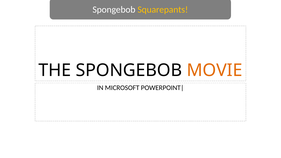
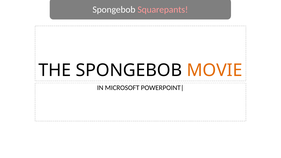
Squarepants colour: yellow -> pink (163, 10)
